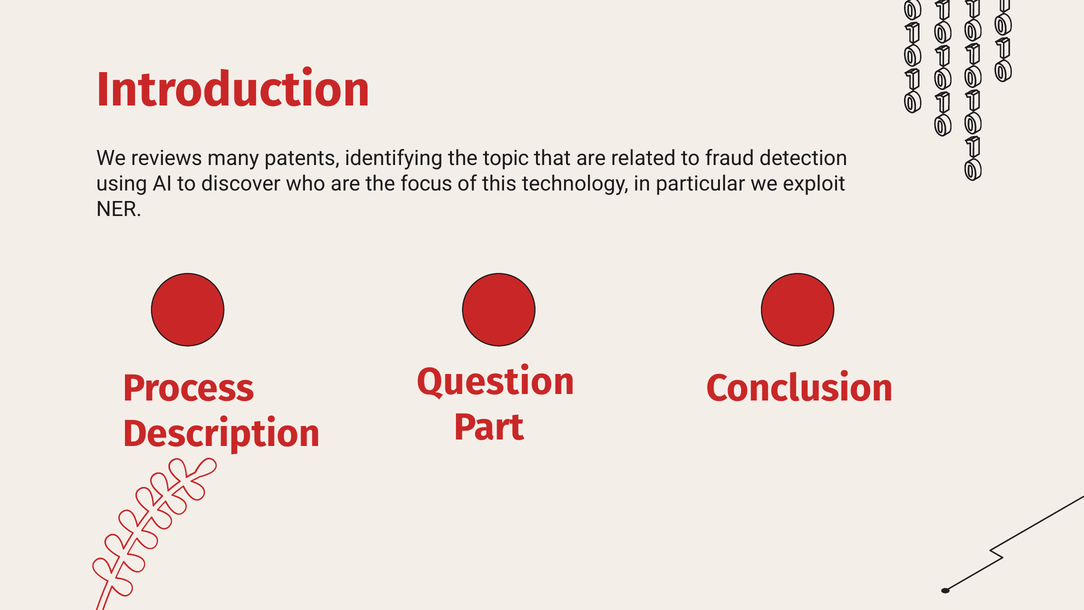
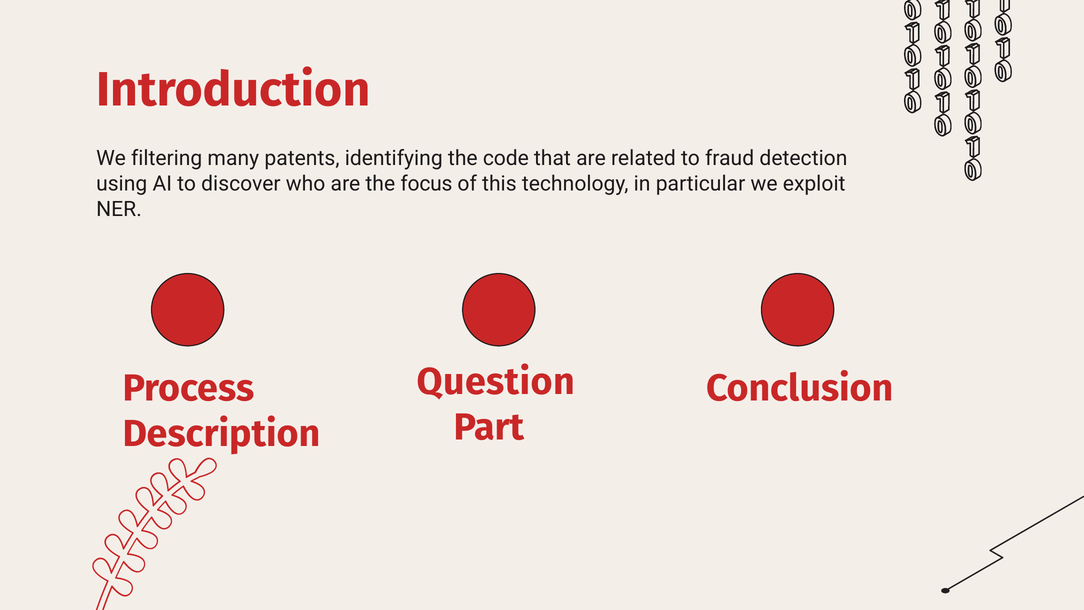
reviews: reviews -> filtering (167, 158)
topic: topic -> code (506, 158)
